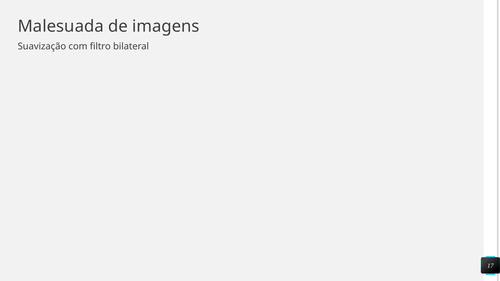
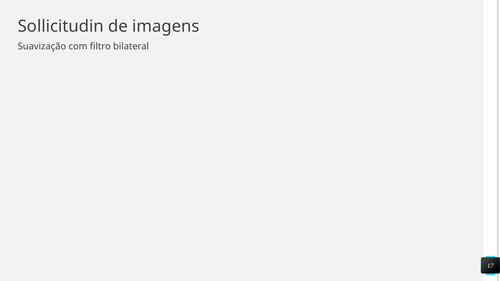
Malesuada: Malesuada -> Sollicitudin (61, 26)
